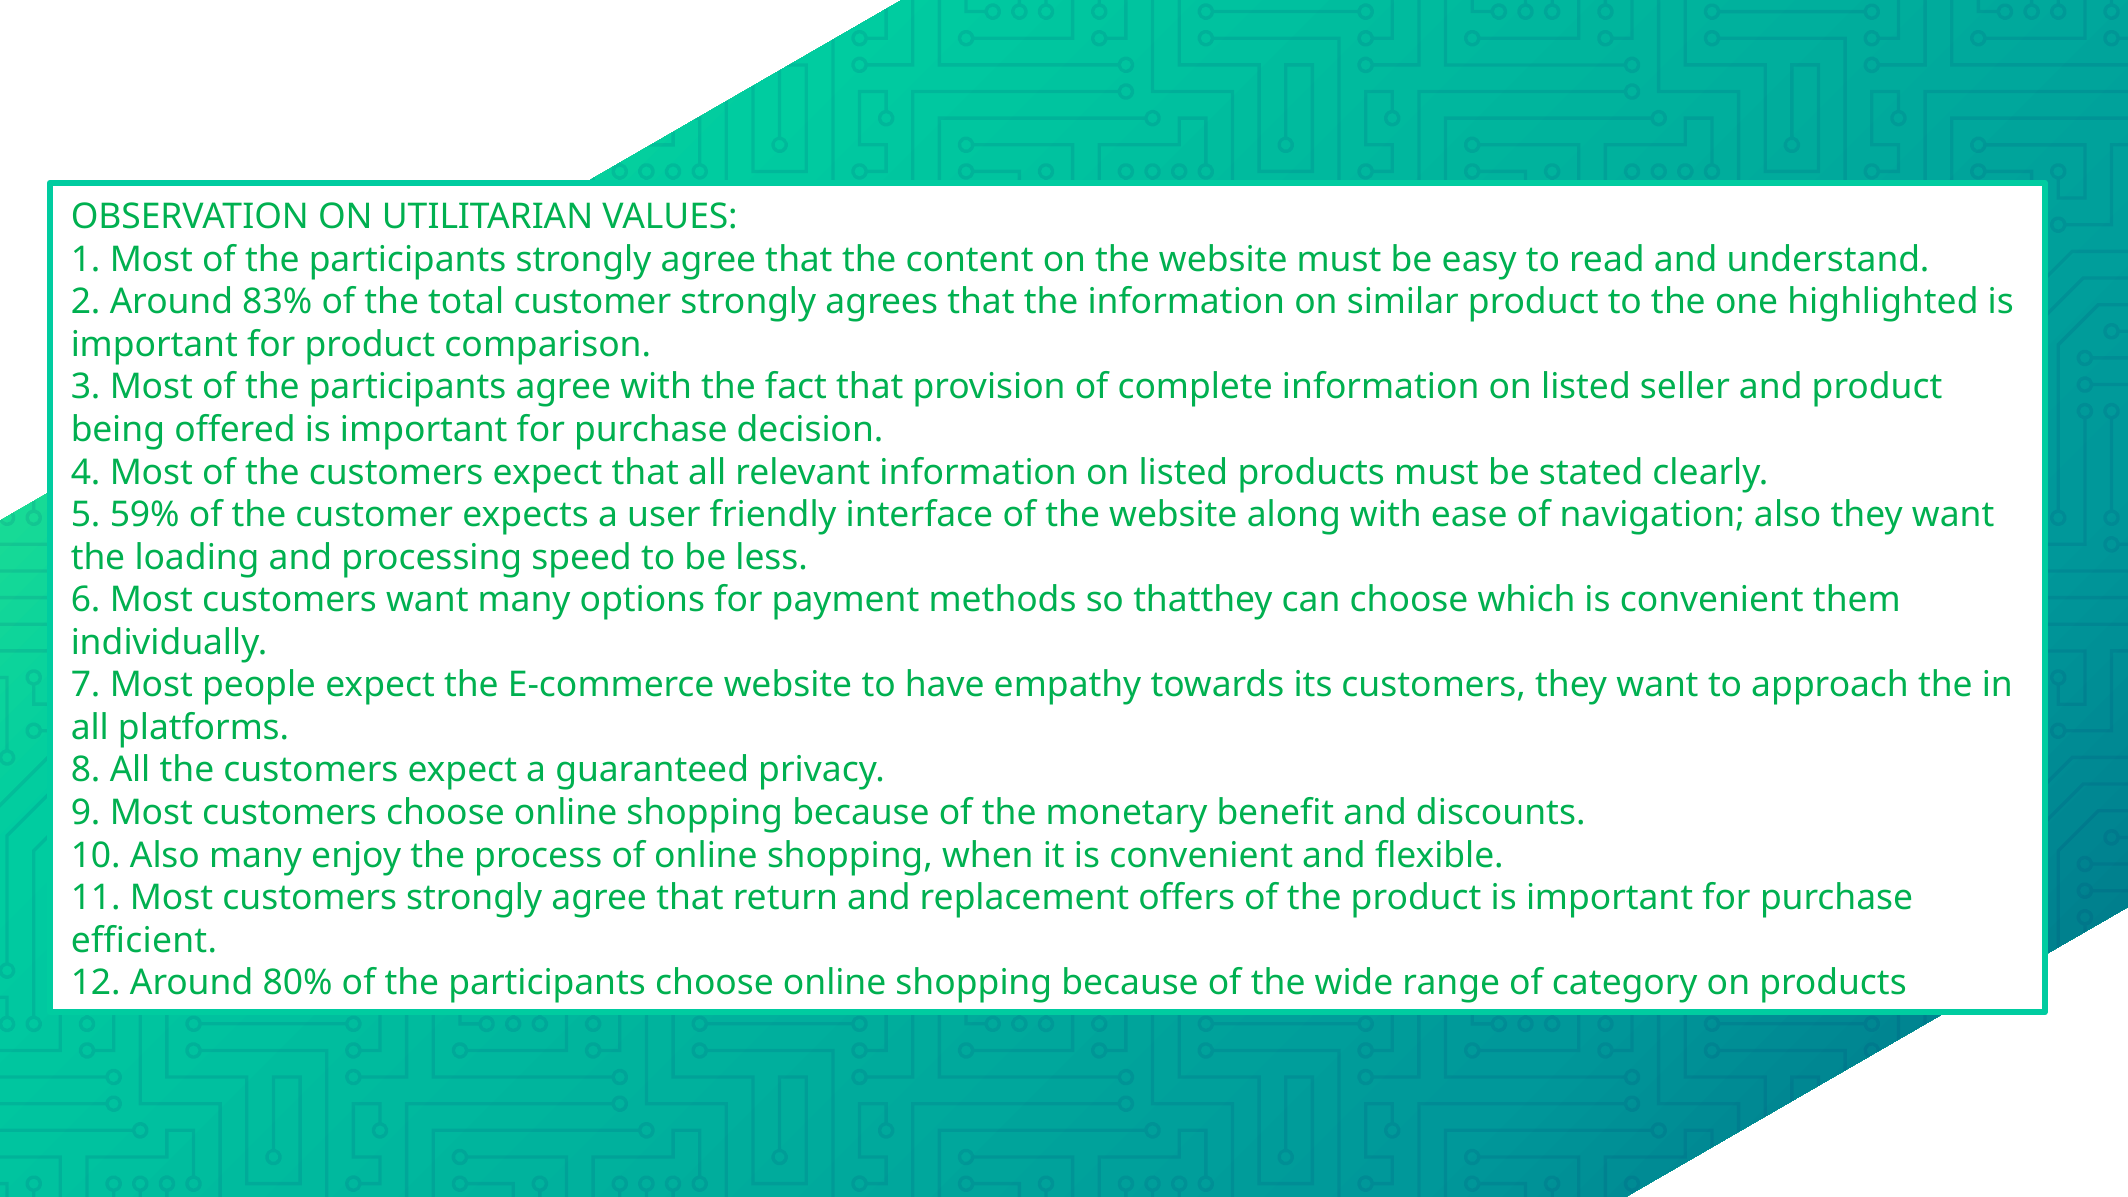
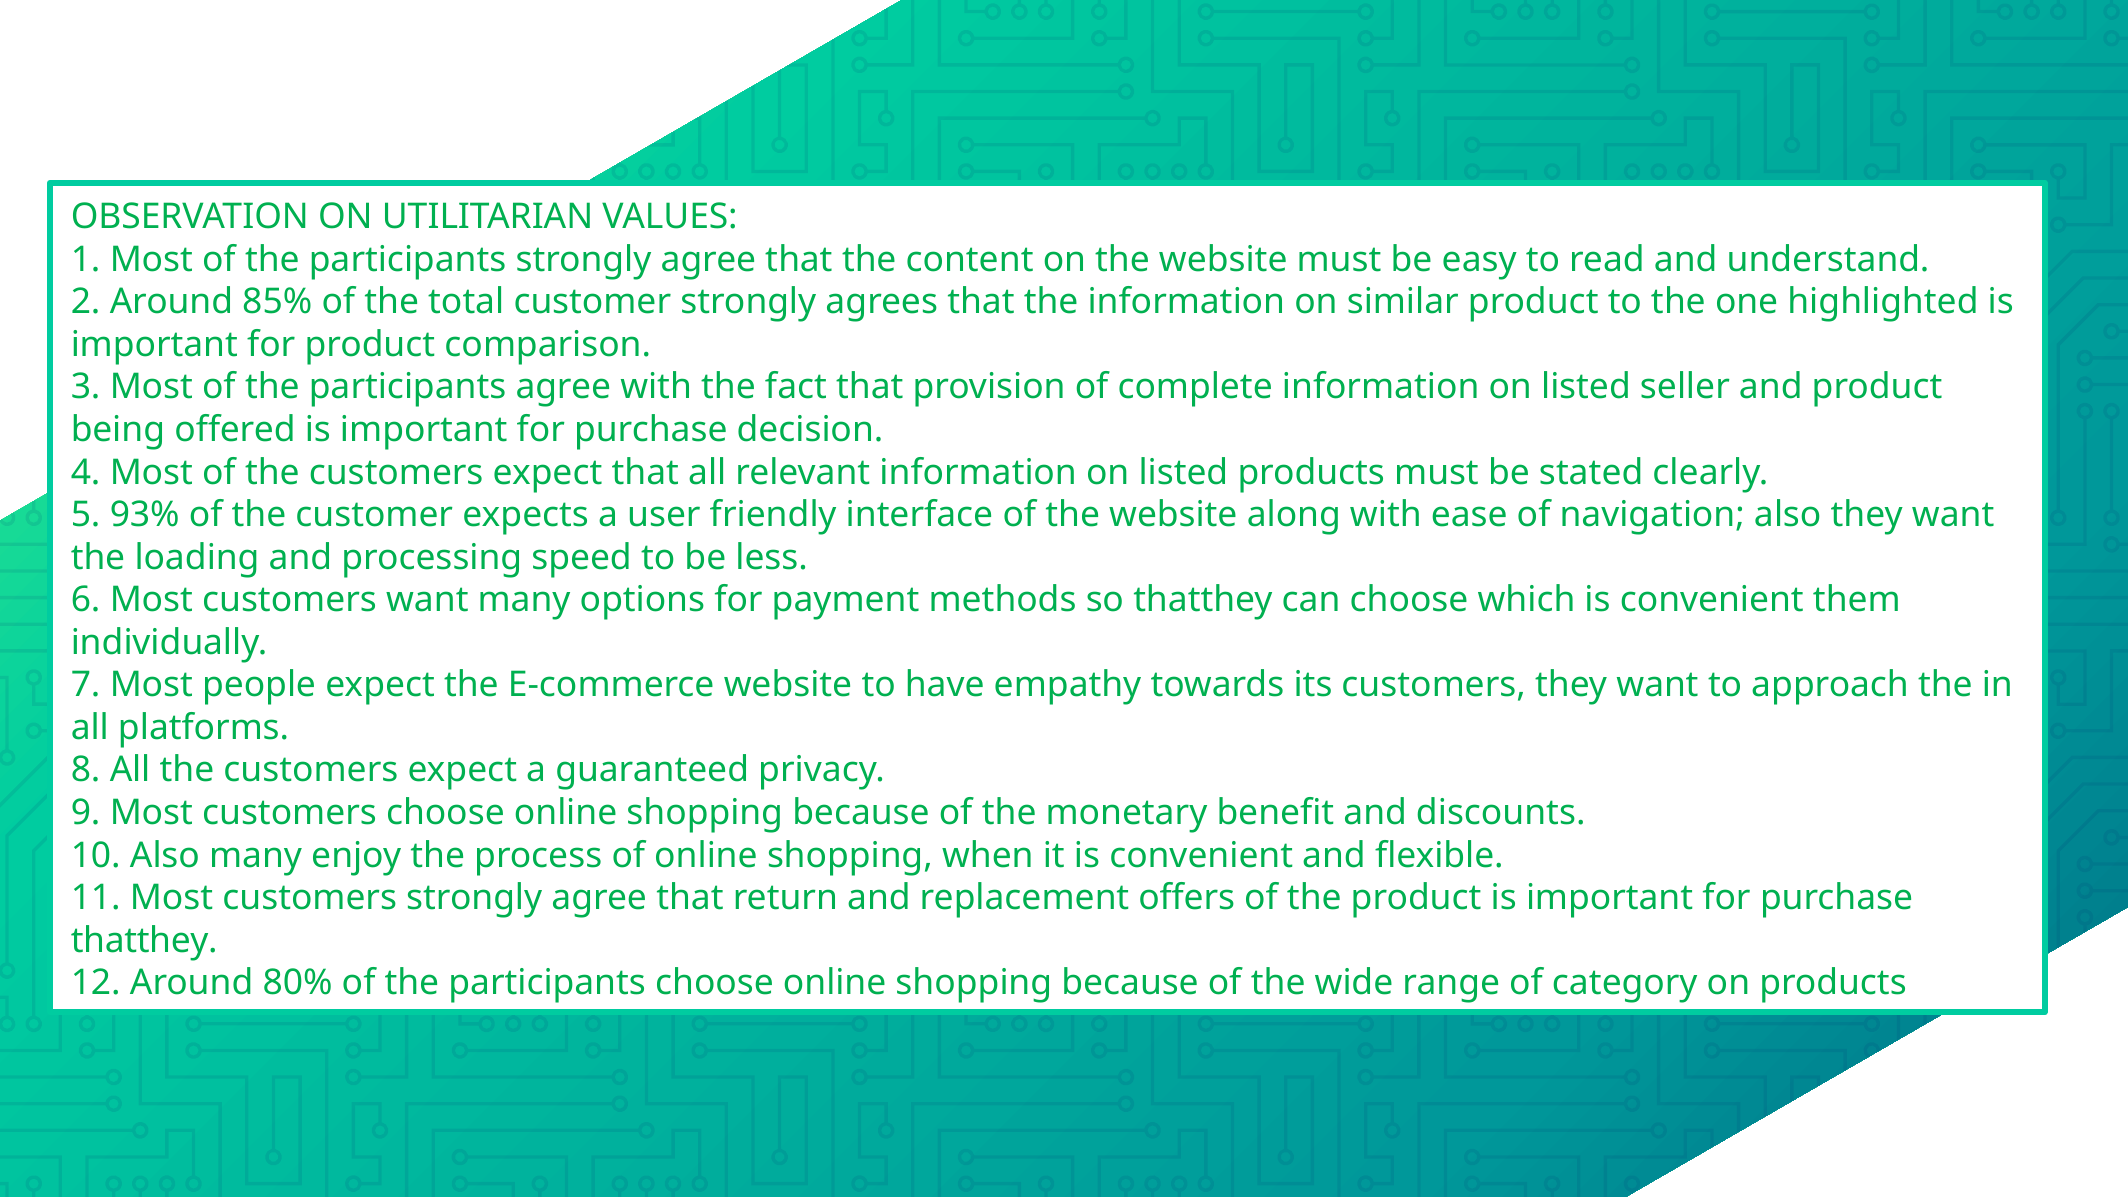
83%: 83% -> 85% (277, 302)
59%: 59% -> 93% (145, 515)
efficient: efficient -> thatthey (144, 941)
